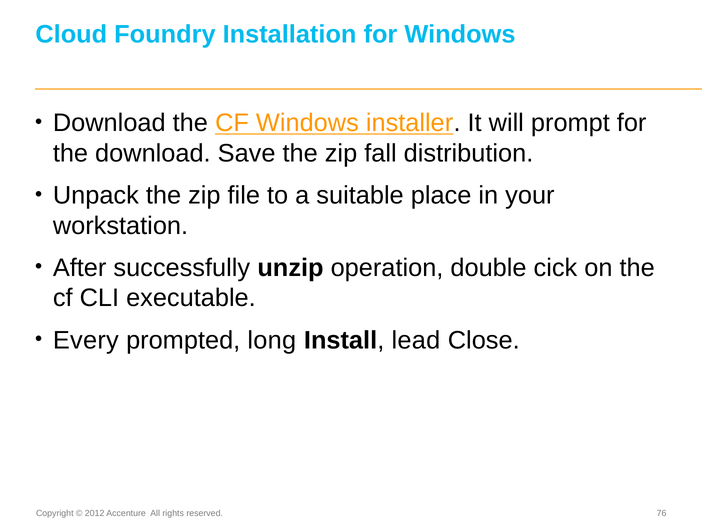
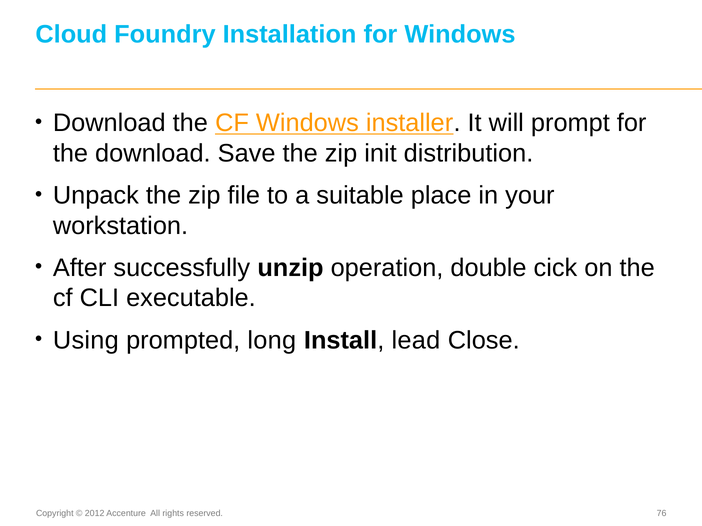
fall: fall -> init (381, 153)
Every: Every -> Using (86, 340)
